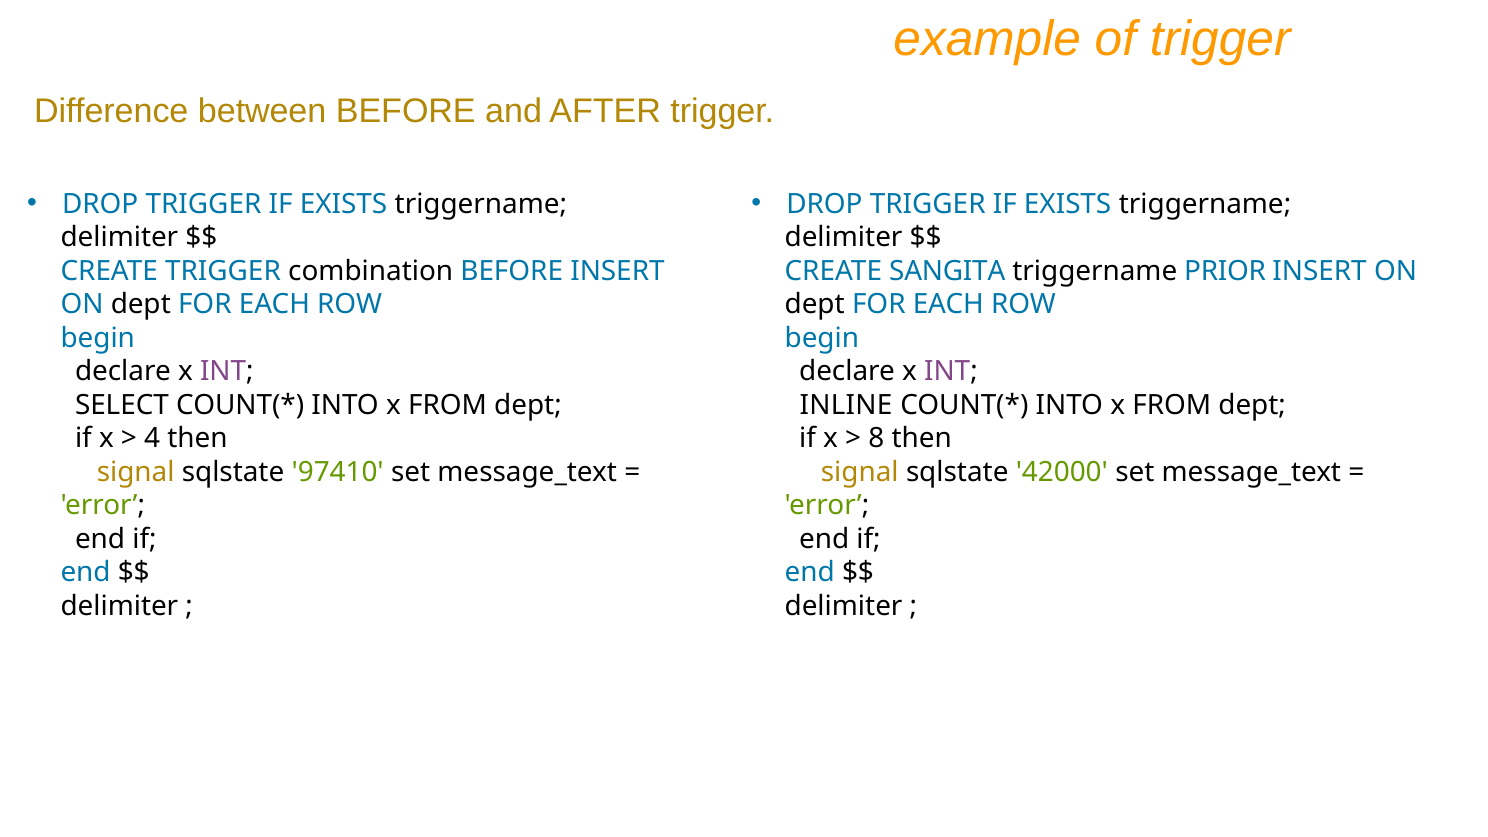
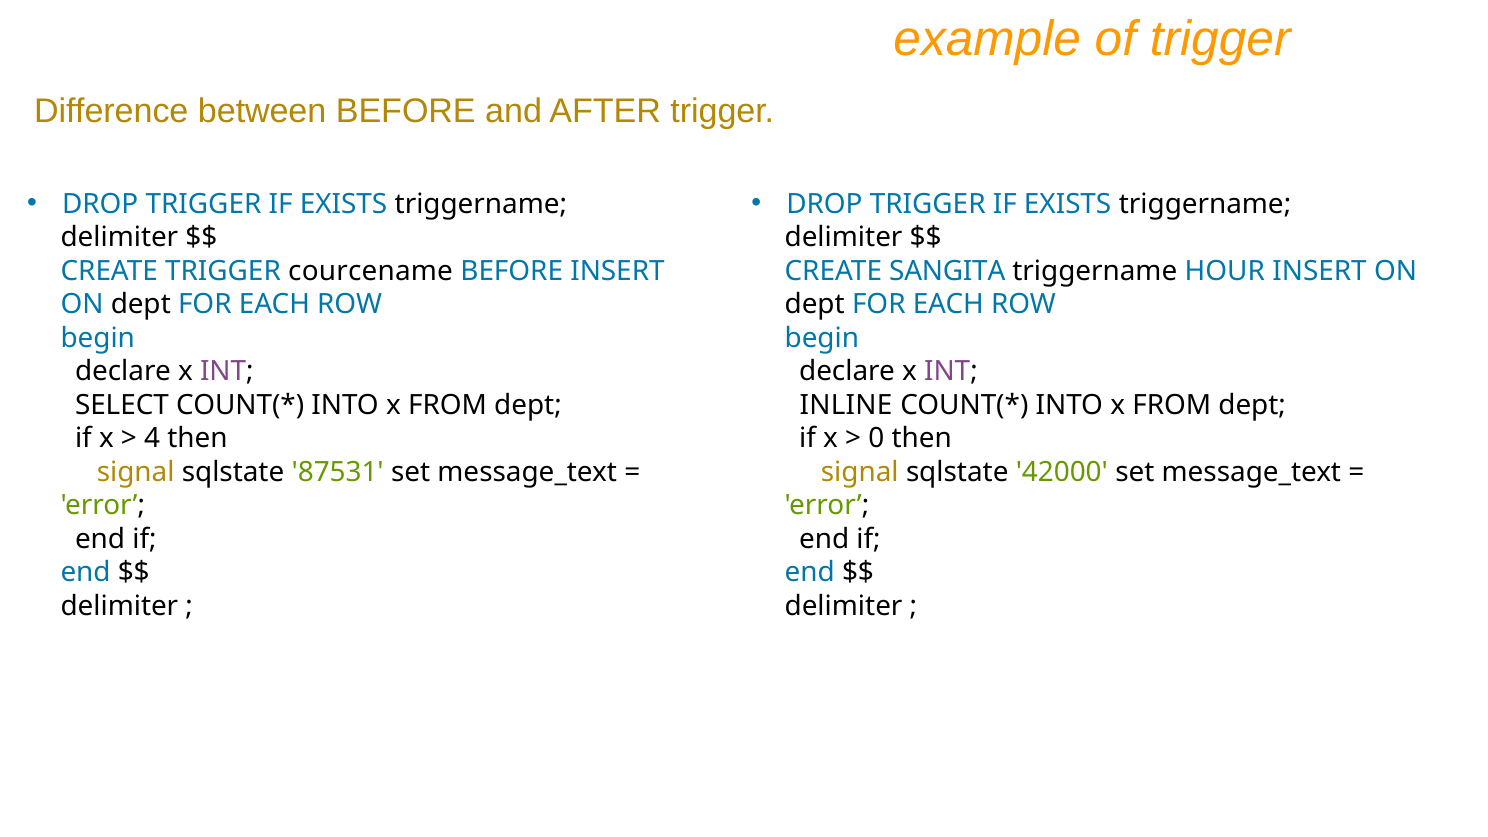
combination: combination -> courcename (371, 271)
PRIOR: PRIOR -> HOUR (1225, 271)
8: 8 -> 0 (876, 439)
97410: 97410 -> 87531 (338, 472)
